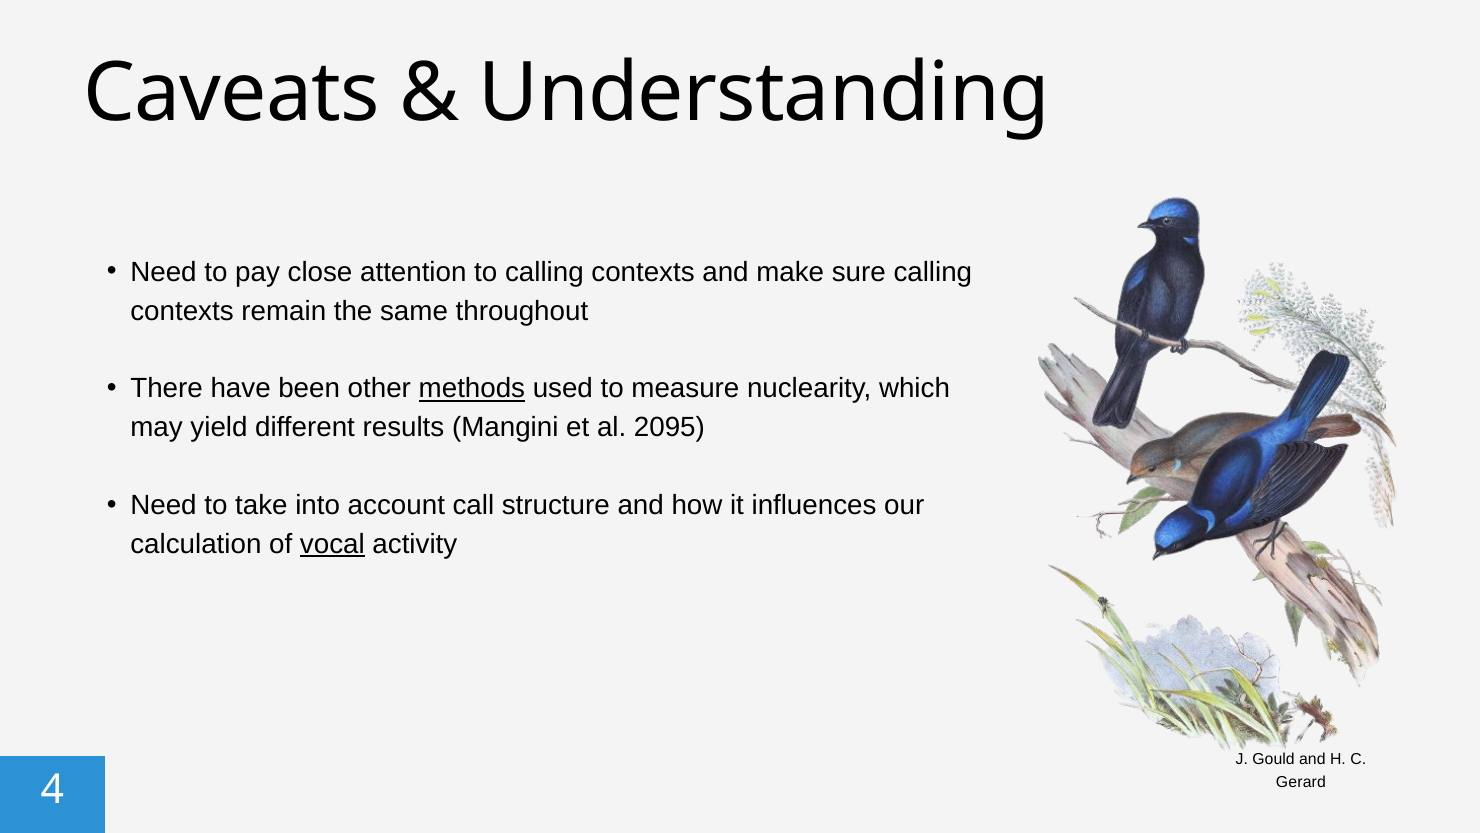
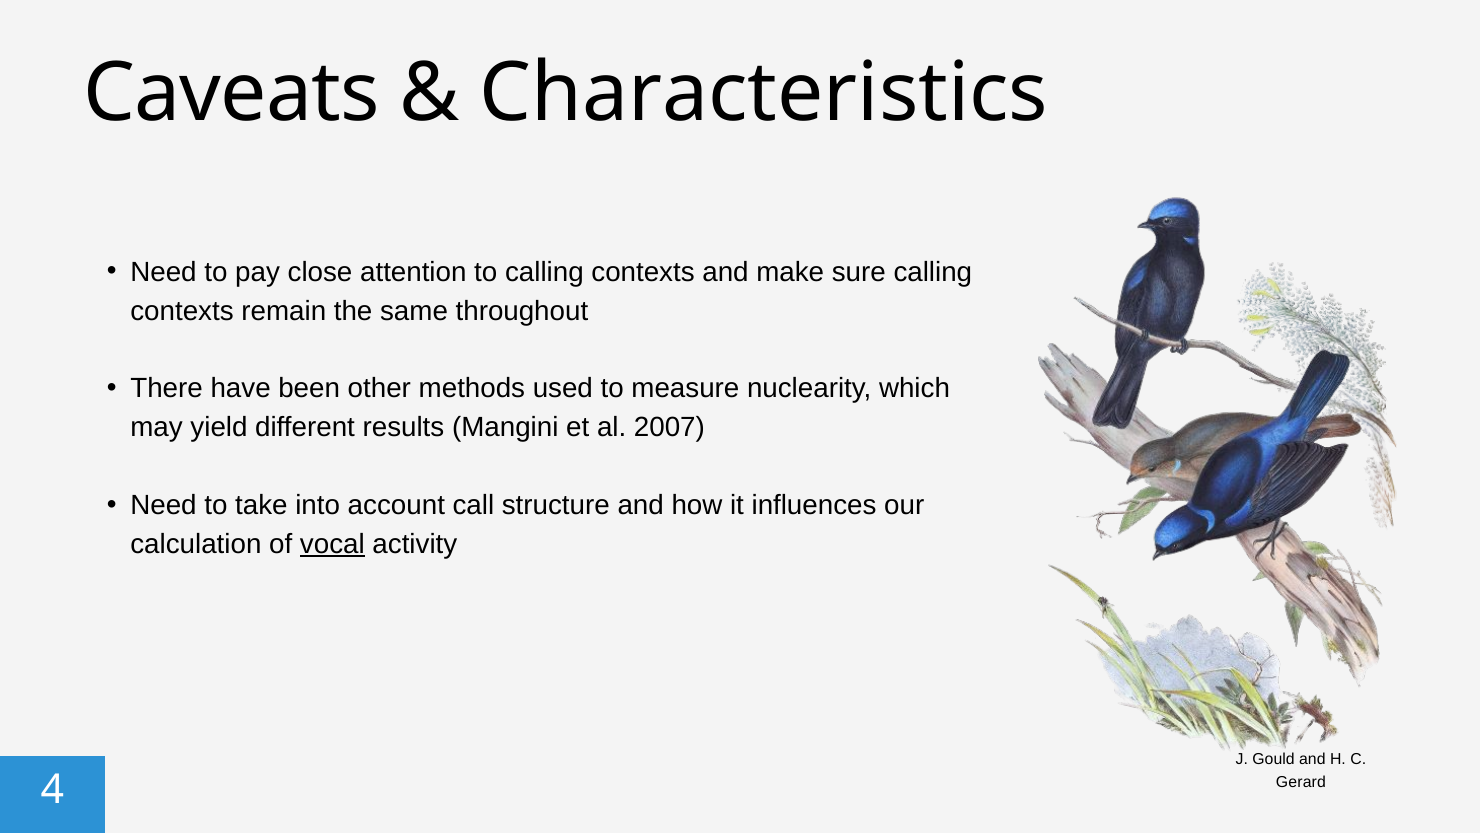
Understanding: Understanding -> Characteristics (764, 94)
methods underline: present -> none (472, 389)
2095: 2095 -> 2007 (669, 427)
